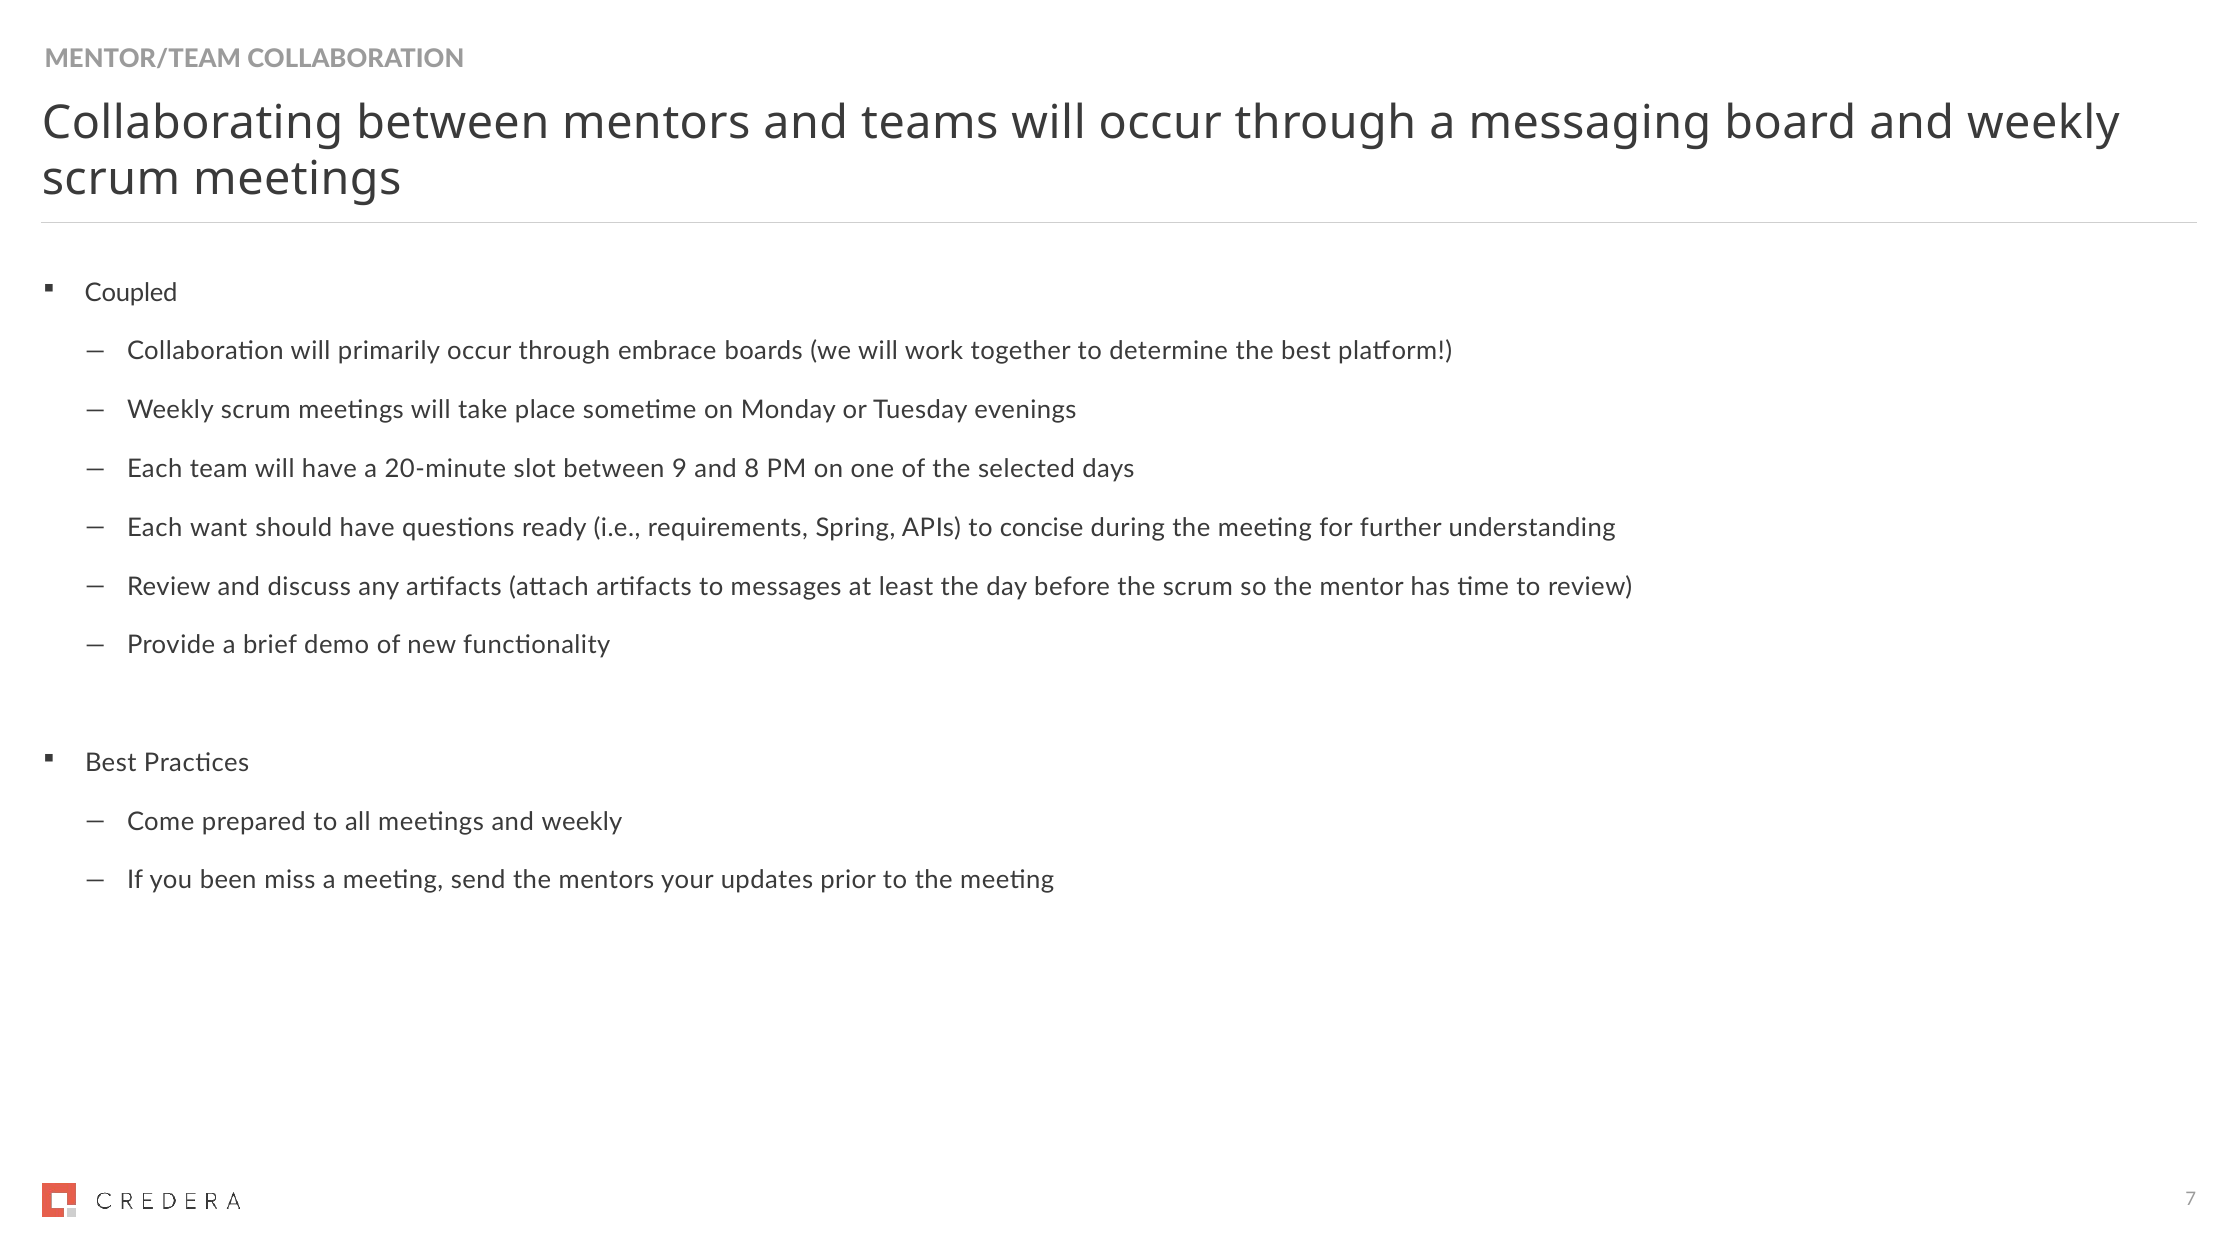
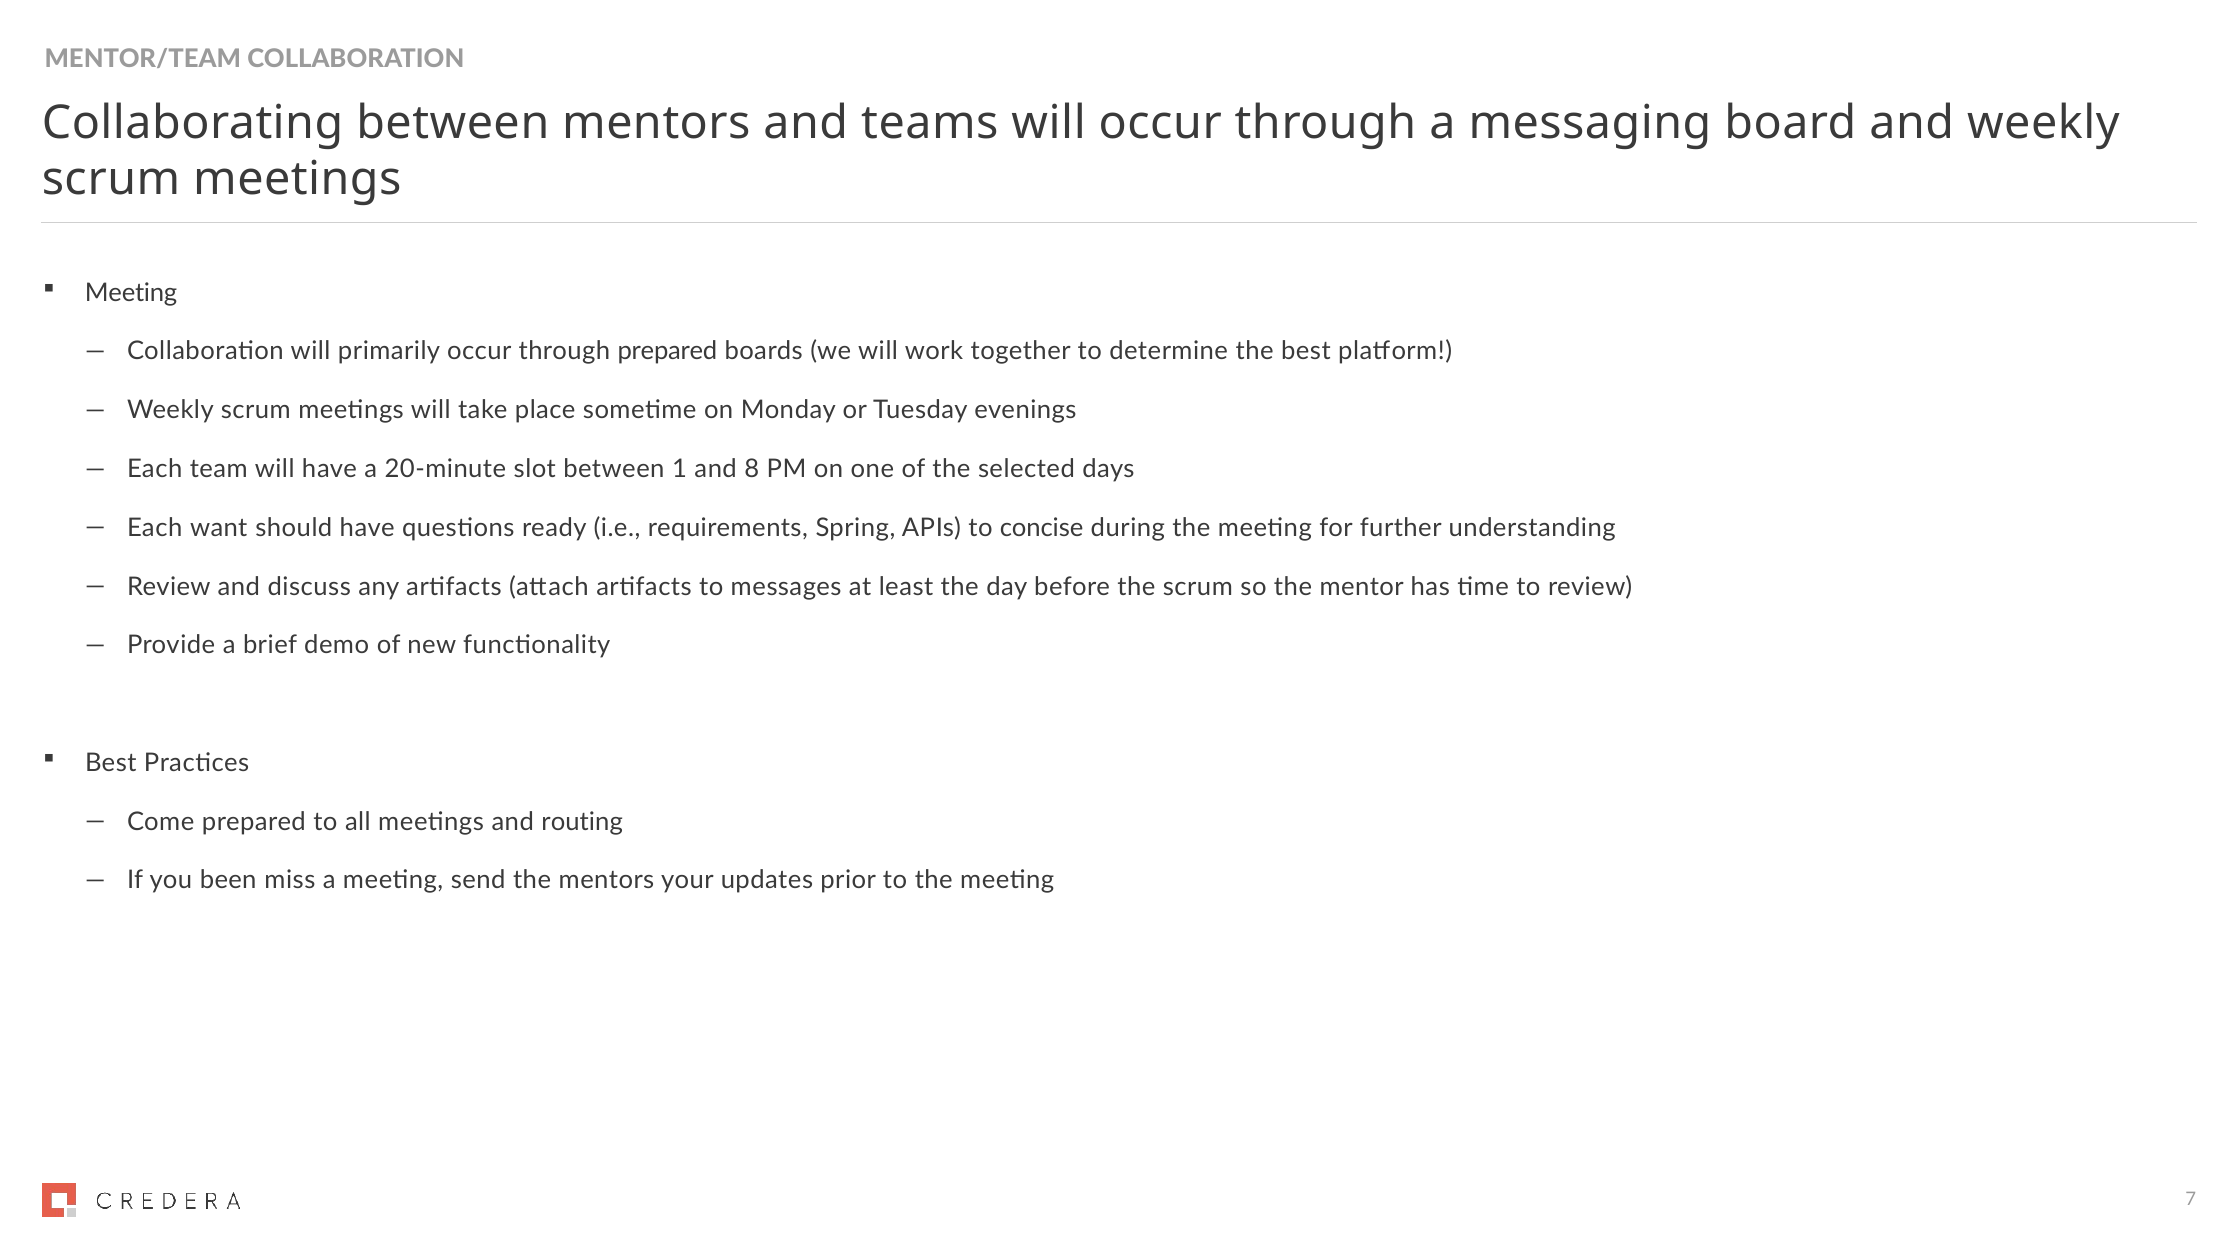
Coupled: Coupled -> Meeting (131, 293)
through embrace: embrace -> prepared (667, 351)
9: 9 -> 1 (679, 469)
meetings and weekly: weekly -> routing (582, 821)
